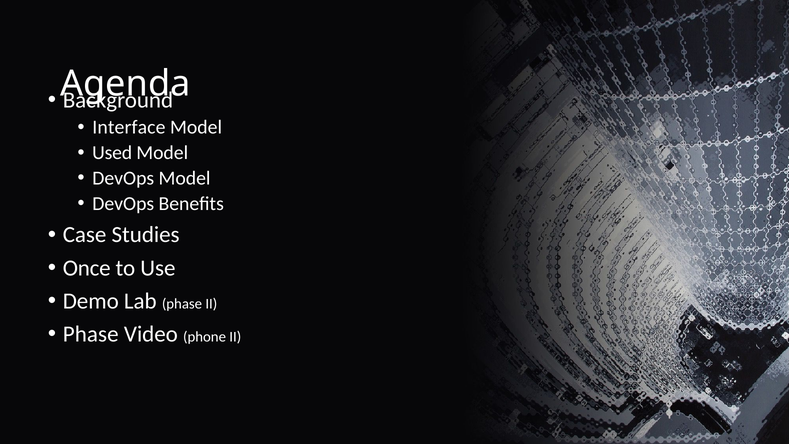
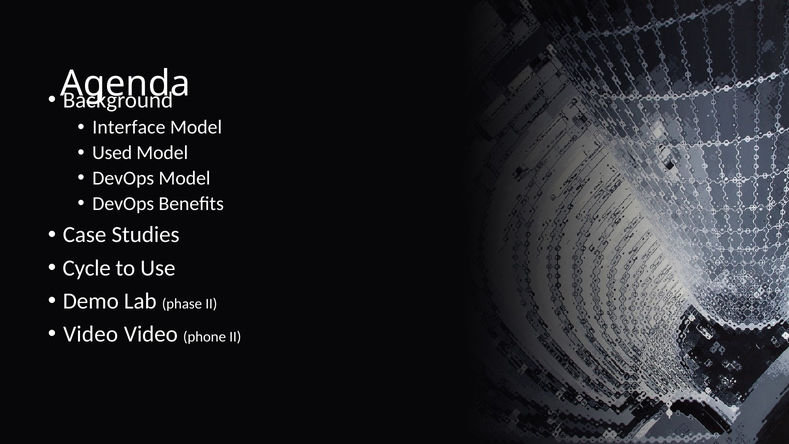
Once: Once -> Cycle (87, 268)
Phase: Phase -> Video (91, 334)
